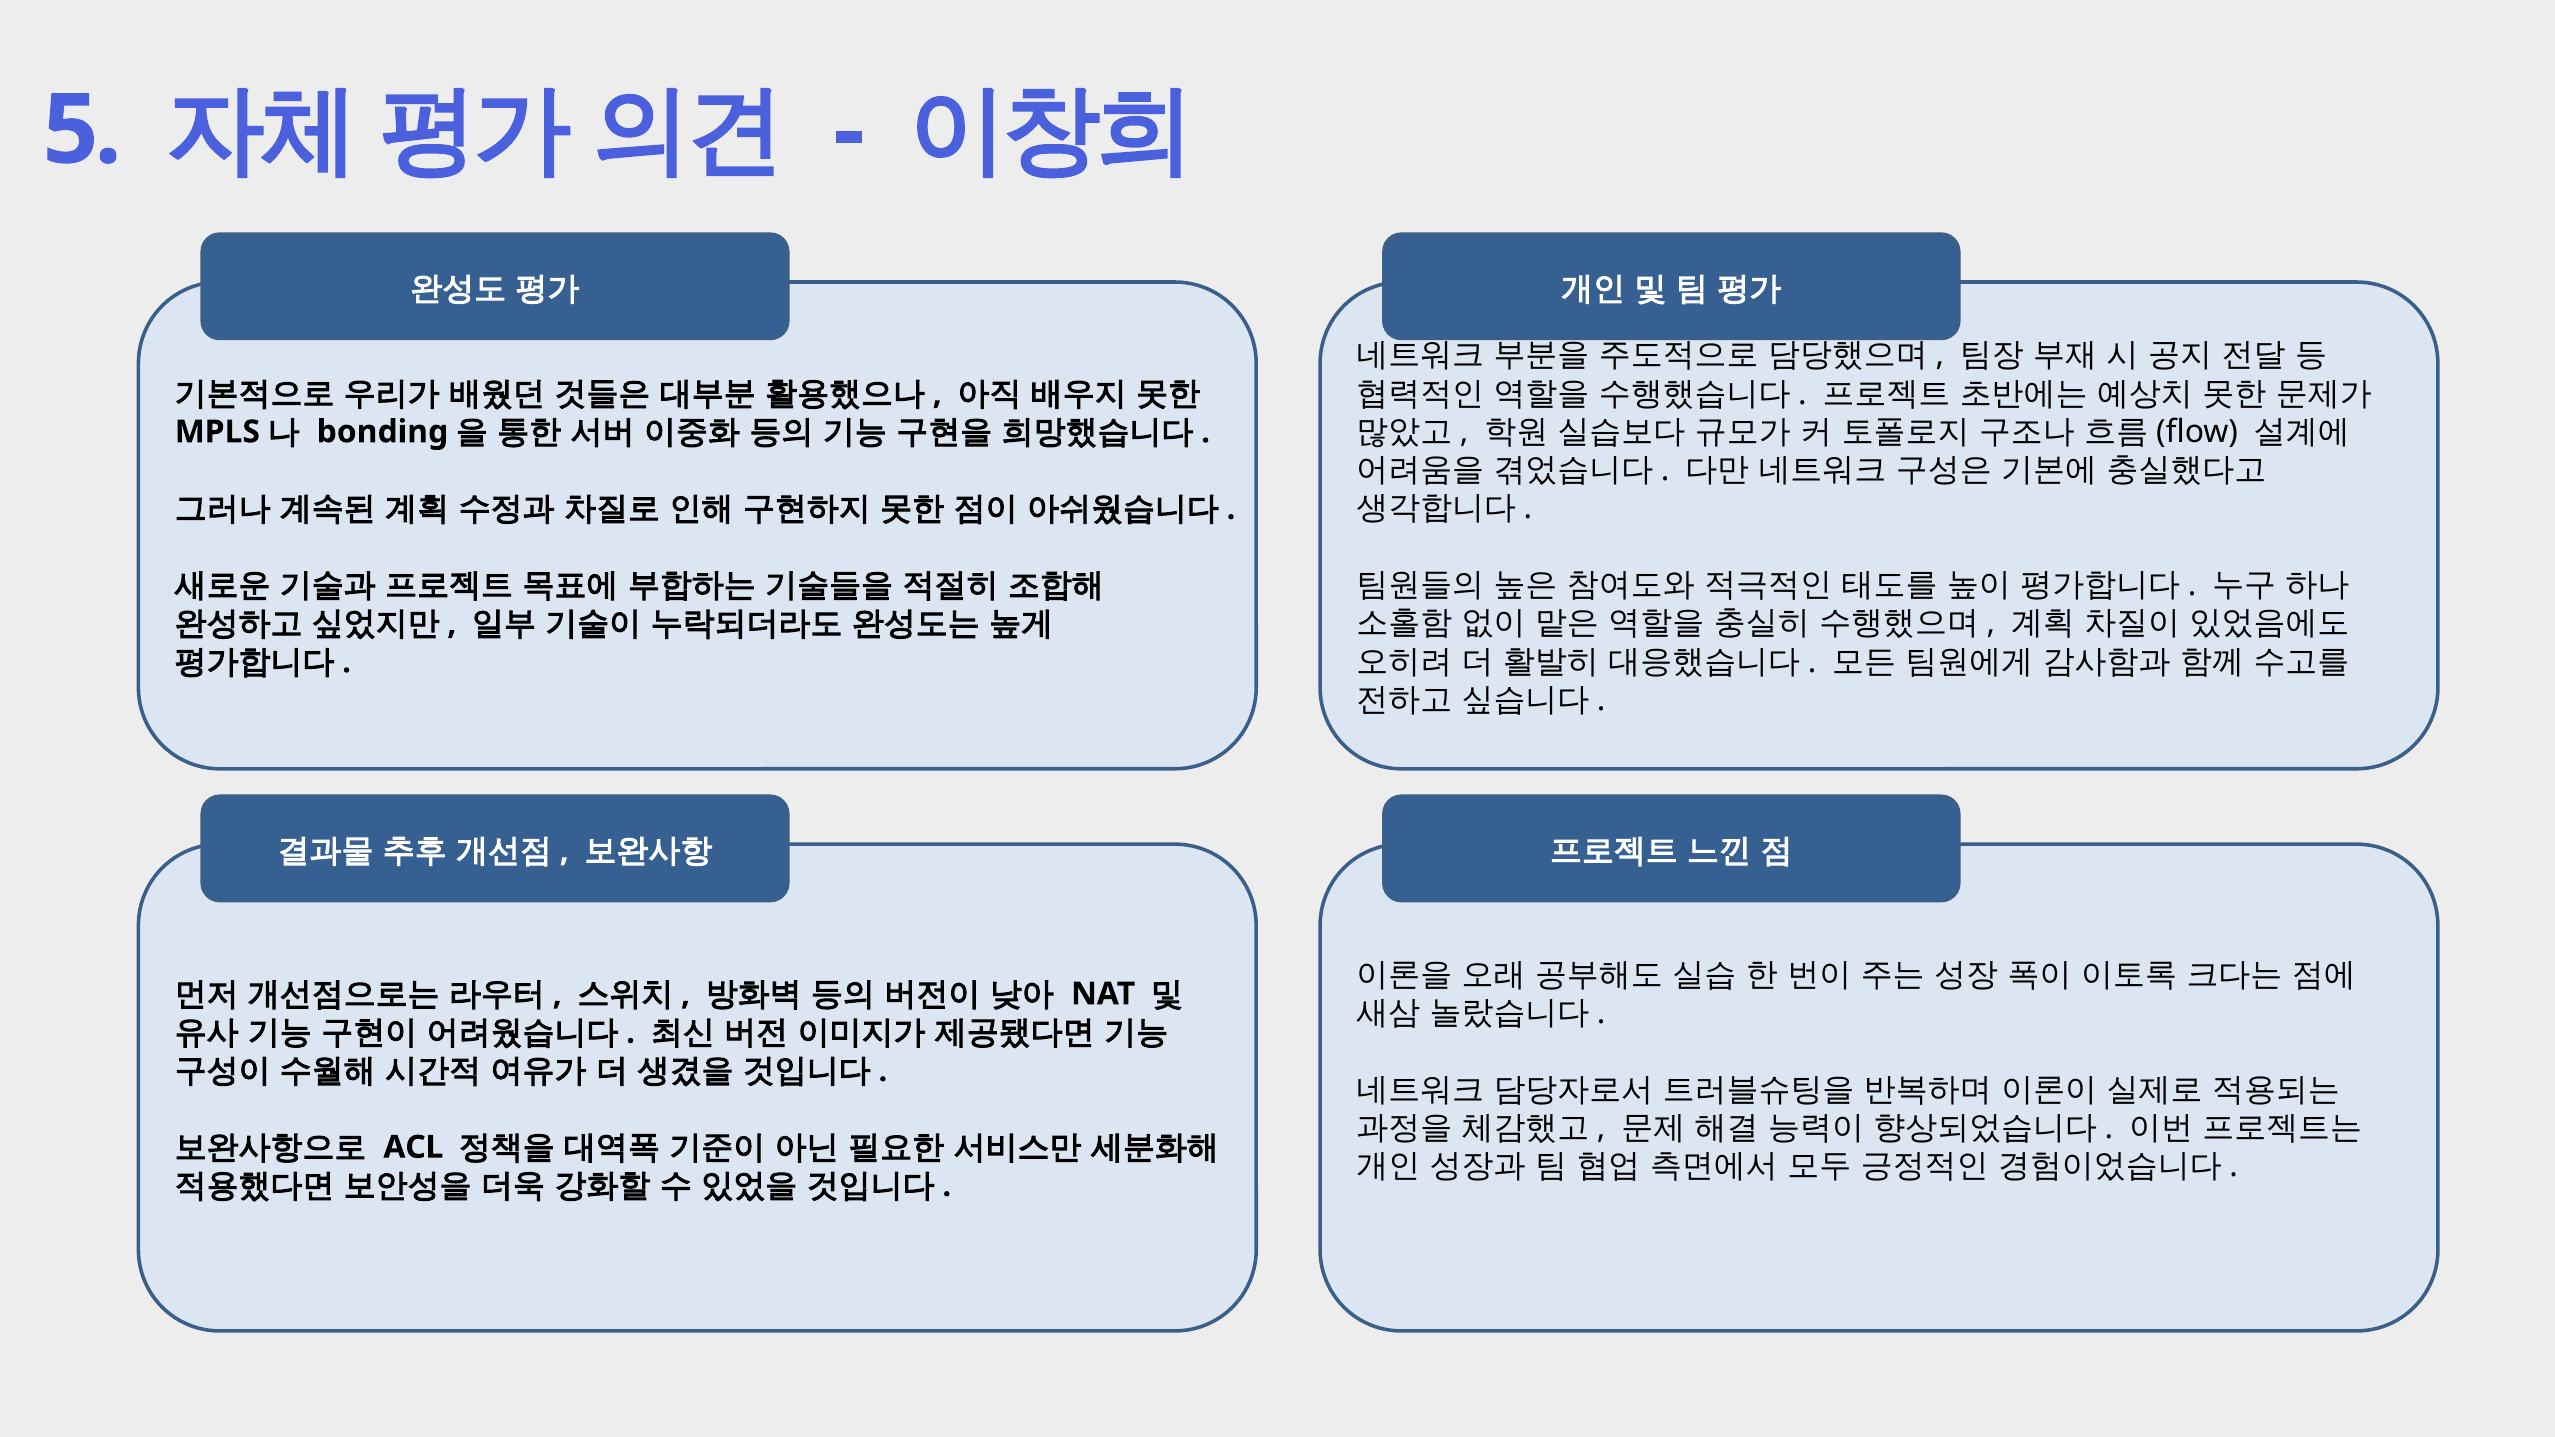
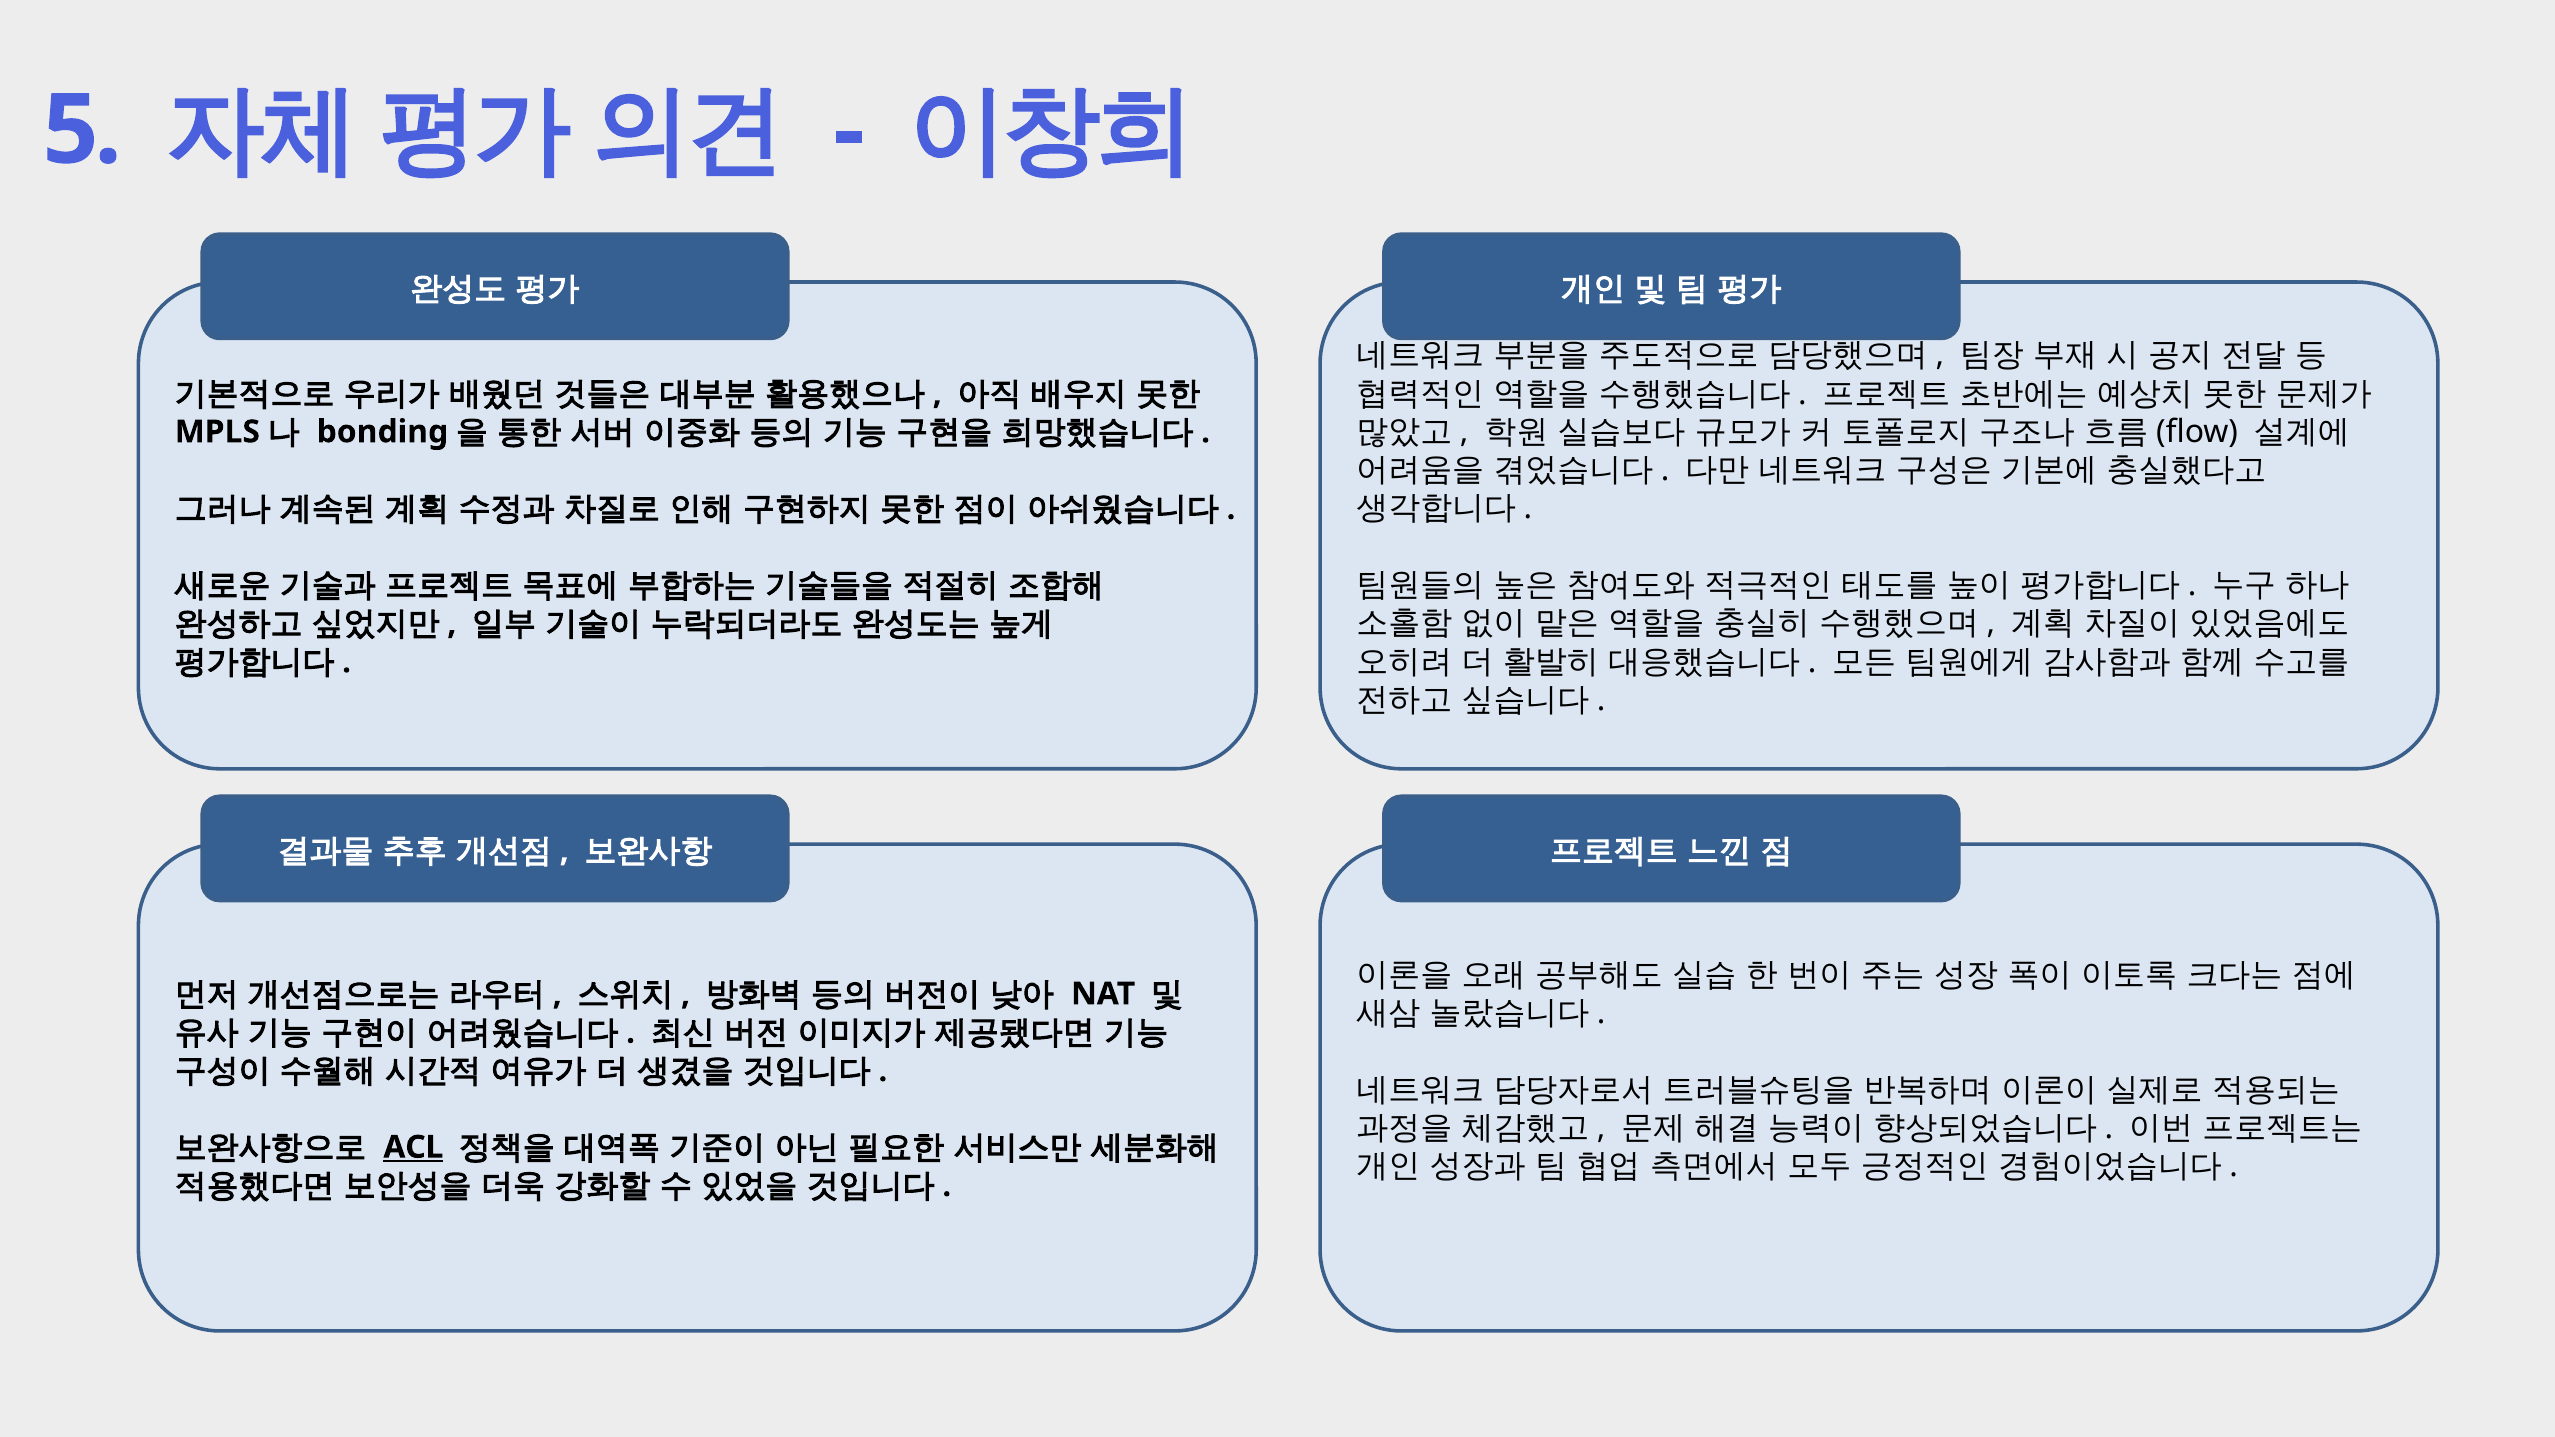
ACL underline: none -> present (413, 1147)
